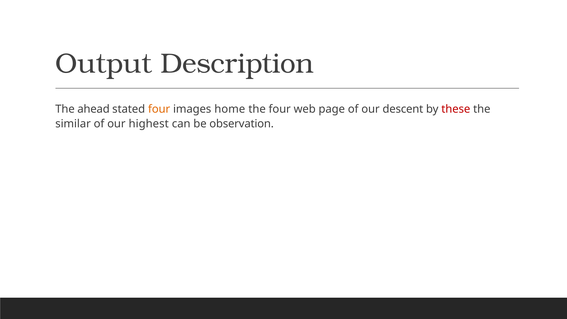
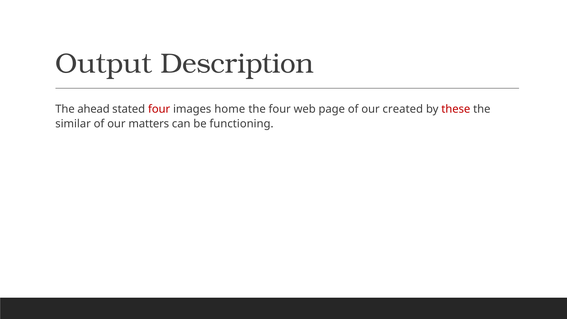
four colour: orange -> red (159, 109)
descent: descent -> created (403, 109)
highest: highest -> matters (149, 124)
observation: observation -> functioning (242, 124)
